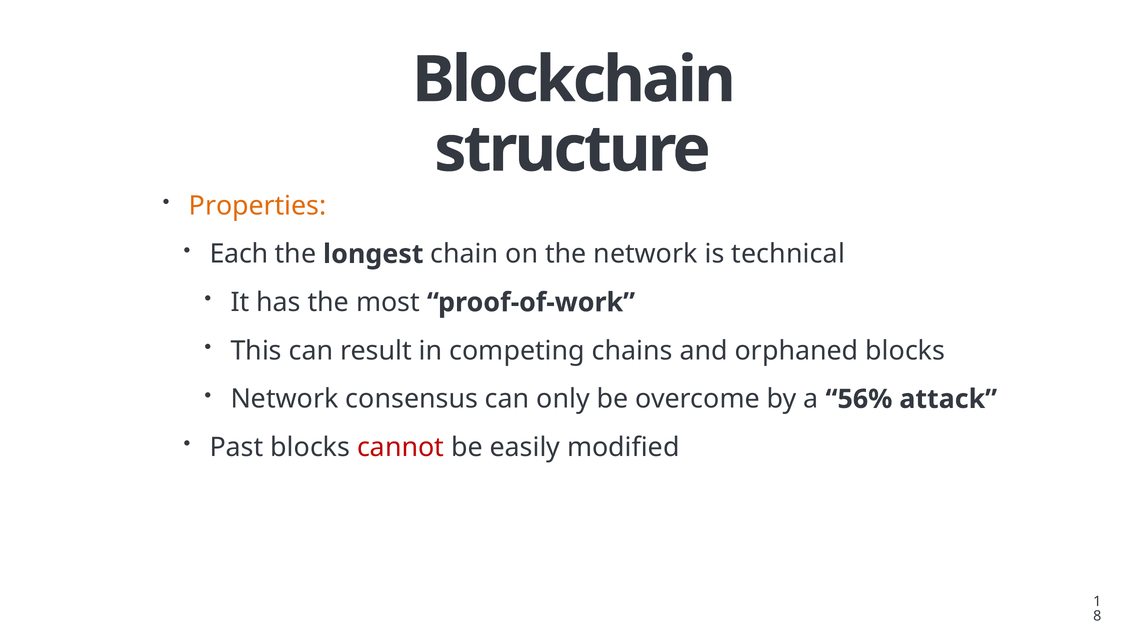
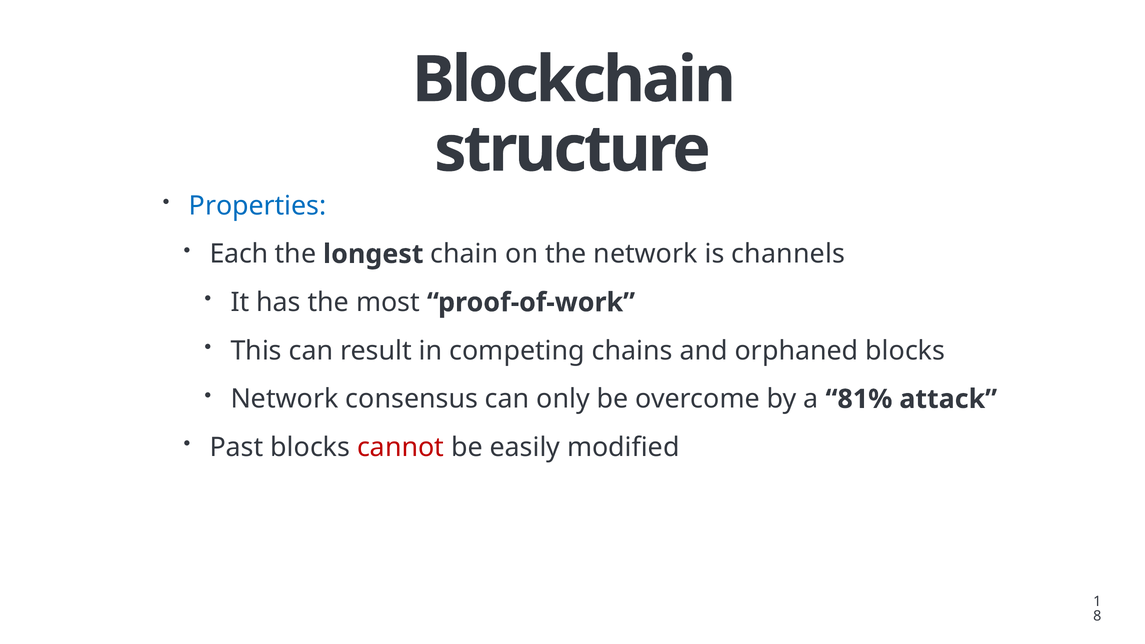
Properties colour: orange -> blue (258, 206)
technical: technical -> channels (788, 254)
56%: 56% -> 81% (859, 399)
